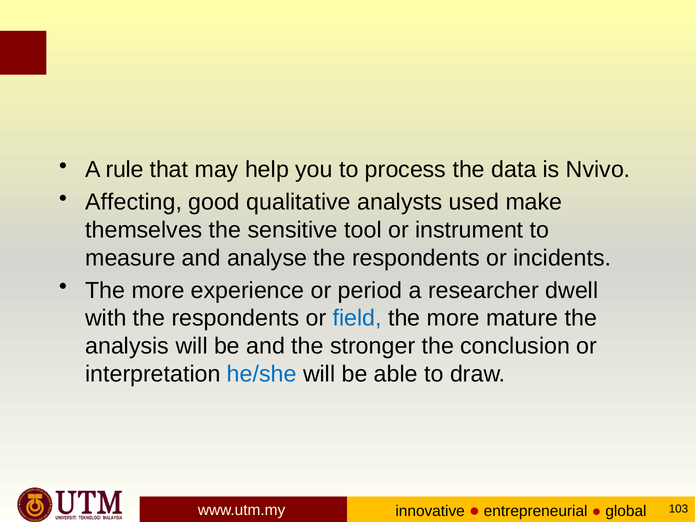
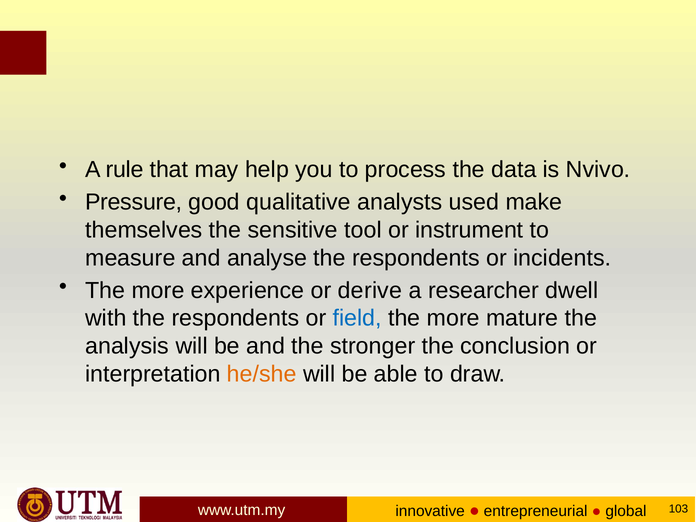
Affecting: Affecting -> Pressure (134, 202)
period: period -> derive (370, 290)
he/she colour: blue -> orange (262, 374)
